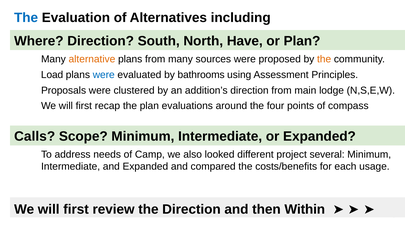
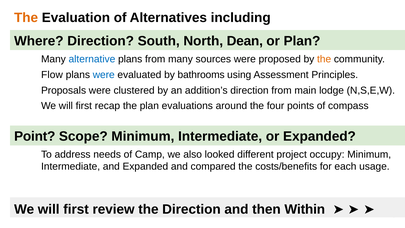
The colour: blue -> orange (26, 18)
Have: Have -> Dean (245, 41)
alternative colour: orange -> blue (92, 59)
Load: Load -> Flow (52, 75)
Calls: Calls -> Point (35, 136)
several: several -> occupy (327, 154)
